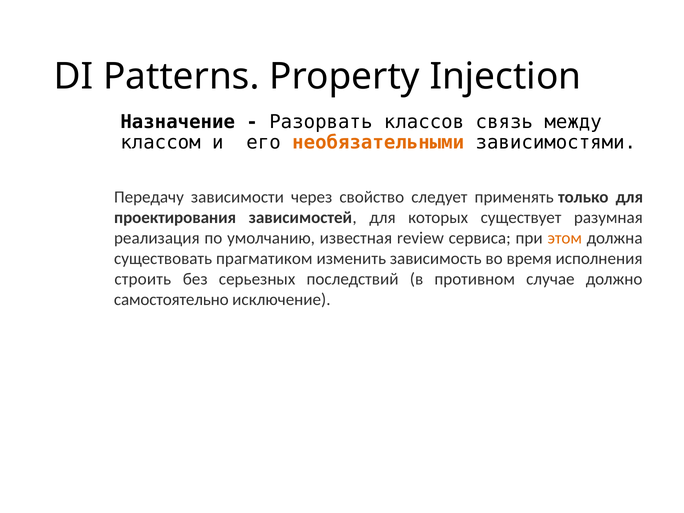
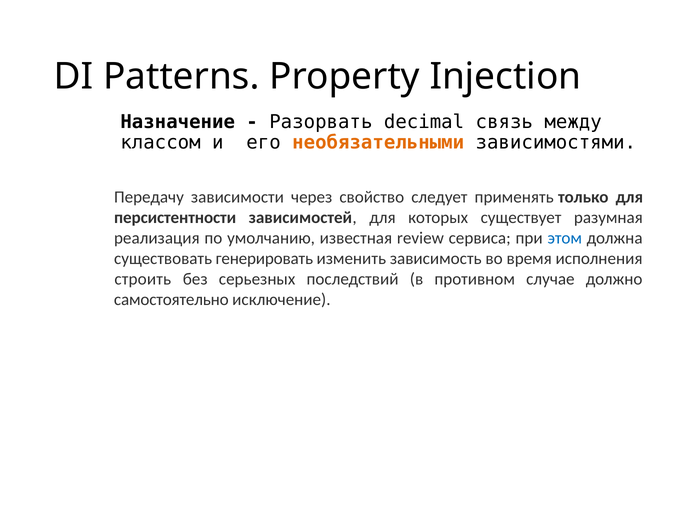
классов: классов -> decimal (424, 122)
проектирования: проектирования -> персистентности (175, 218)
этом colour: orange -> blue (565, 238)
прагматиком: прагматиком -> генерировать (264, 259)
